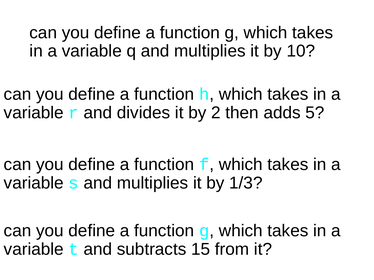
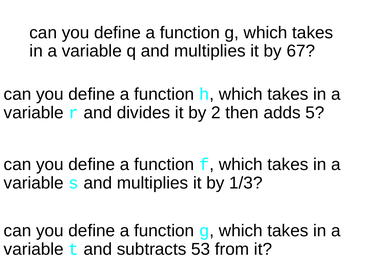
10: 10 -> 67 (301, 51)
15: 15 -> 53 (201, 250)
